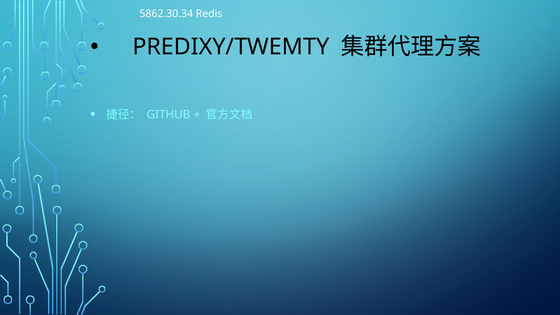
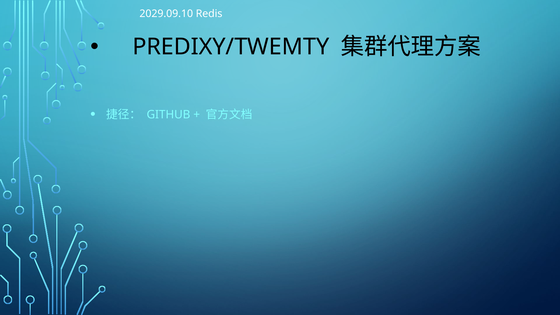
5862.30.34: 5862.30.34 -> 2029.09.10 (166, 14)
